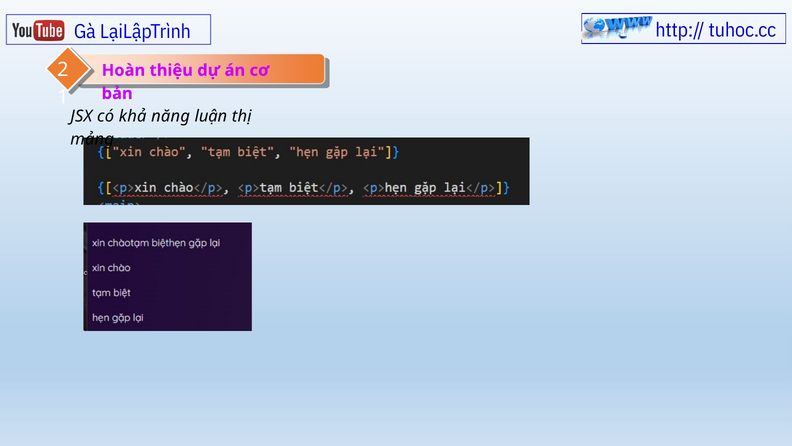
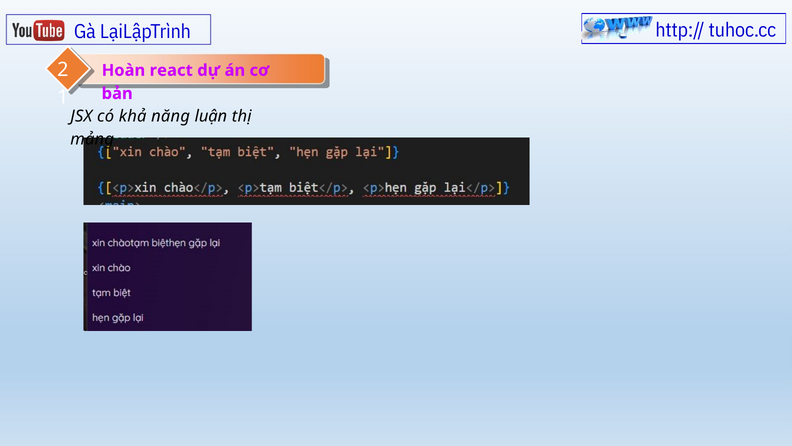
thiệu: thiệu -> react (171, 70)
